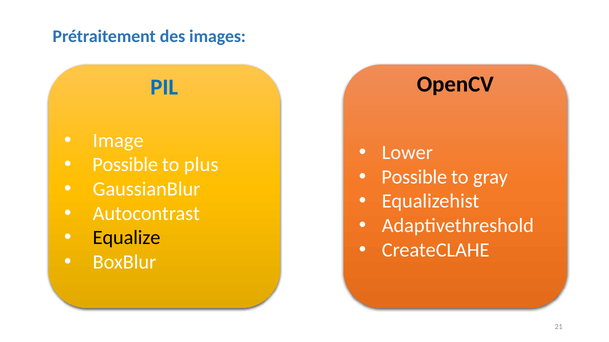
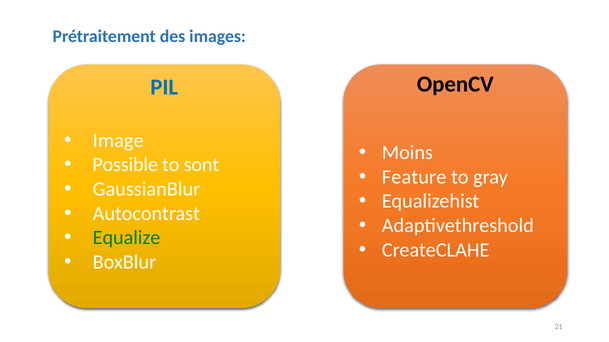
Lower: Lower -> Moins (407, 153)
plus: plus -> sont (201, 165)
Possible: Possible -> Feature (414, 177)
Equalize colour: black -> green (127, 238)
